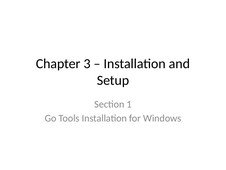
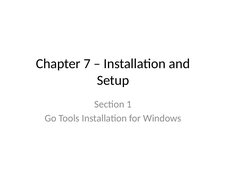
3: 3 -> 7 (87, 64)
